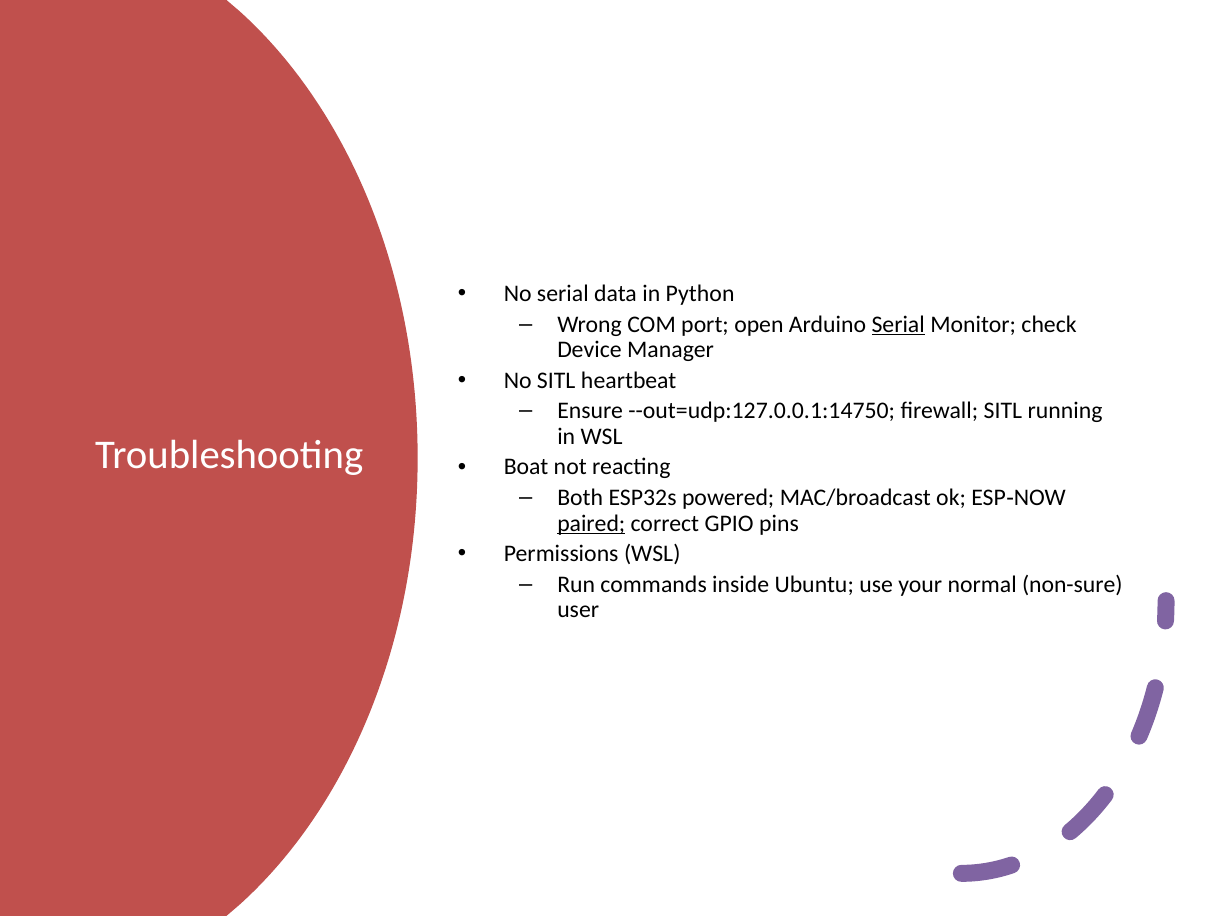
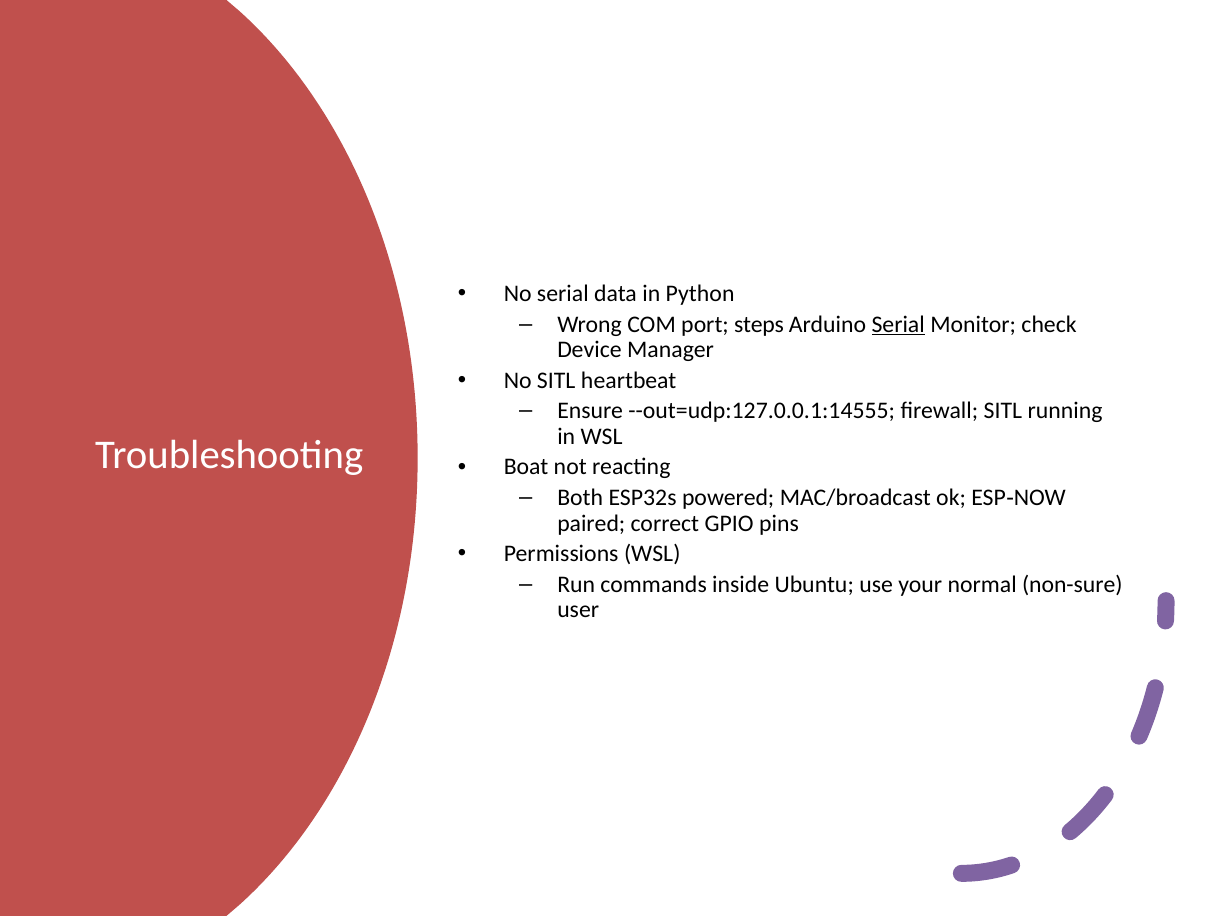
open: open -> steps (759, 324)
--out=udp:127.0.0.1:14750: --out=udp:127.0.0.1:14750 -> --out=udp:127.0.0.1:14555 (762, 411)
paired underline: present -> none (591, 524)
